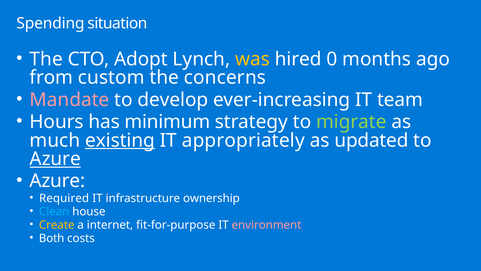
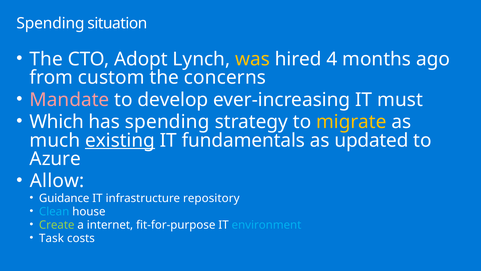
0: 0 -> 4 (332, 59)
team: team -> must (400, 100)
Hours: Hours -> Which (57, 122)
has minimum: minimum -> spending (167, 122)
migrate colour: light green -> yellow (351, 122)
appropriately: appropriately -> fundamentals (243, 140)
Azure underline: present -> none (55, 159)
Azure: Azure -> Allow (57, 181)
Required: Required -> Guidance (64, 198)
ownership: ownership -> repository (211, 198)
Create colour: yellow -> light green (57, 225)
environment colour: pink -> light blue (266, 225)
Both: Both -> Task (51, 238)
